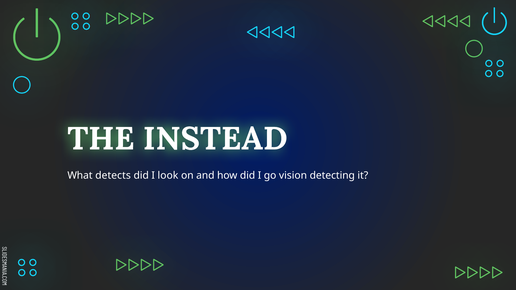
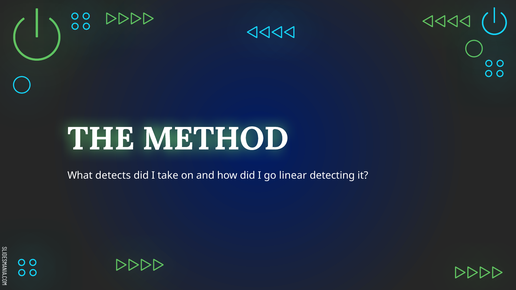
INSTEAD: INSTEAD -> METHOD (216, 139)
look: look -> take (168, 176)
vision: vision -> linear (293, 176)
